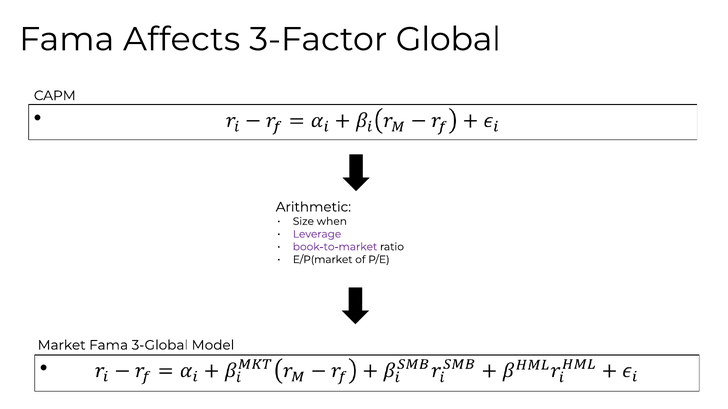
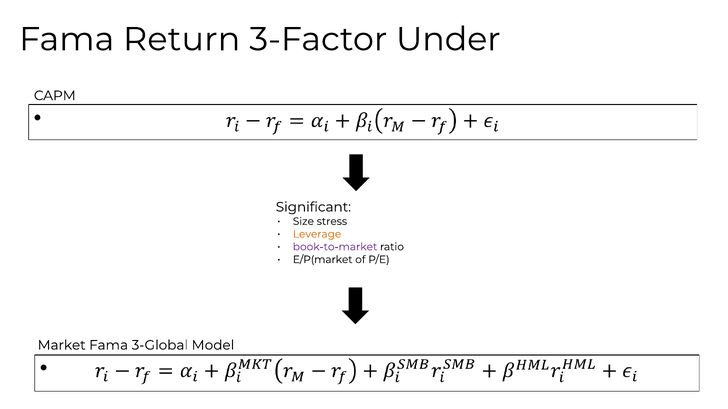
Affects: Affects -> Return (182, 39)
Global: Global -> Under (448, 39)
Arithmetic: Arithmetic -> Significant (313, 207)
when: when -> stress (332, 222)
Leverage colour: purple -> orange (317, 234)
